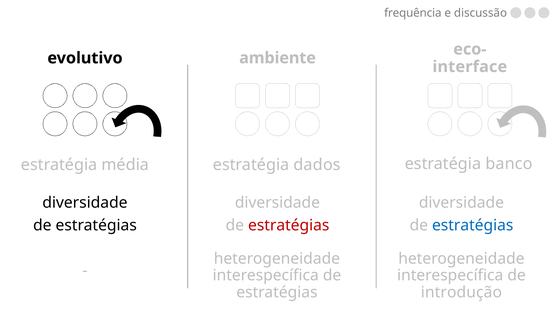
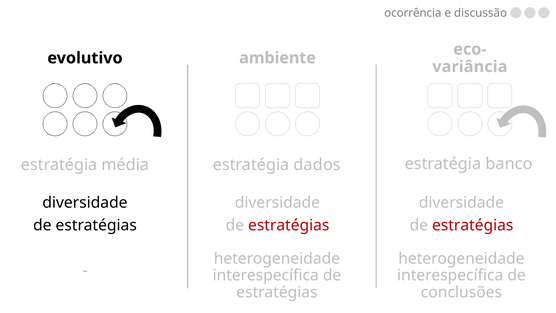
frequência: frequência -> ocorrência (413, 13)
interface: interface -> variância (470, 67)
estratégias colour: blue -> red (473, 225)
introdução: introdução -> conclusões (461, 292)
